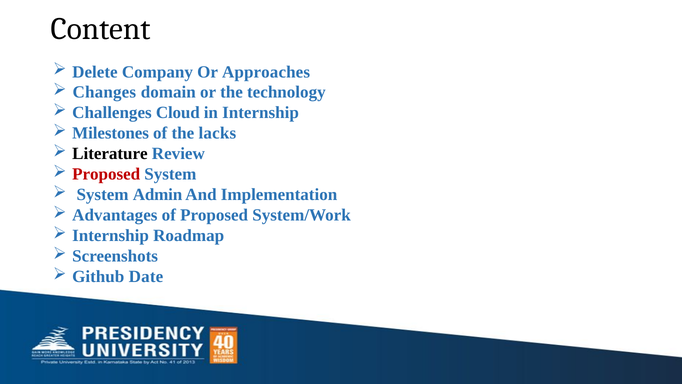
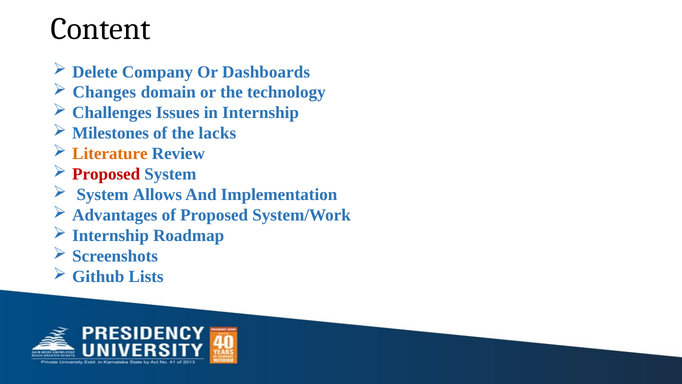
Approaches: Approaches -> Dashboards (266, 72)
Cloud: Cloud -> Issues (178, 113)
Literature colour: black -> orange (110, 154)
Admin: Admin -> Allows (157, 195)
Date: Date -> Lists (146, 276)
